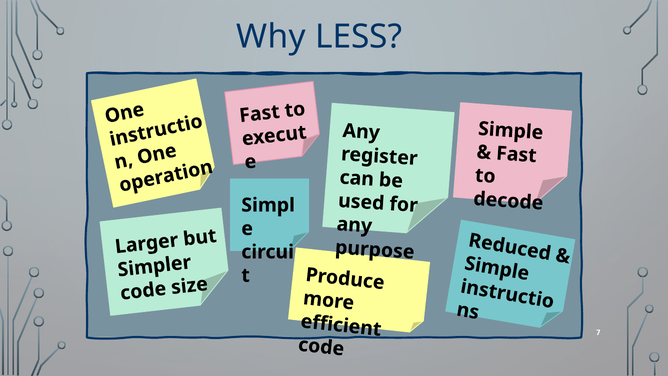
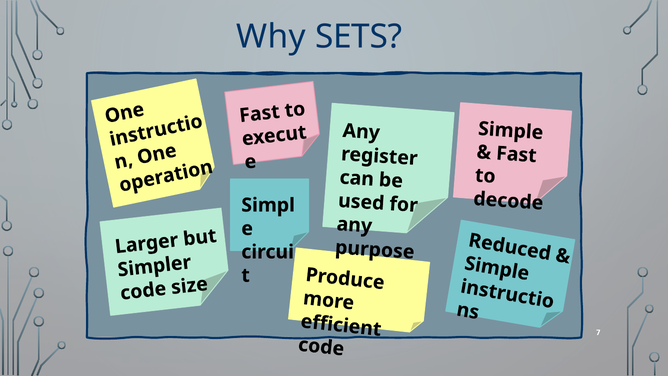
LESS: LESS -> SETS (359, 36)
